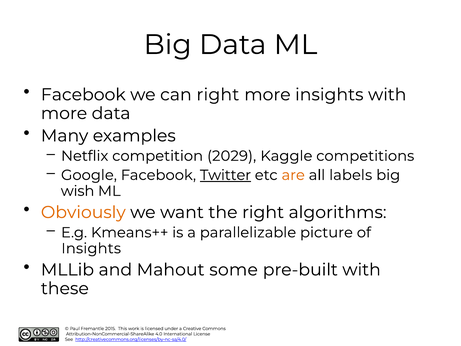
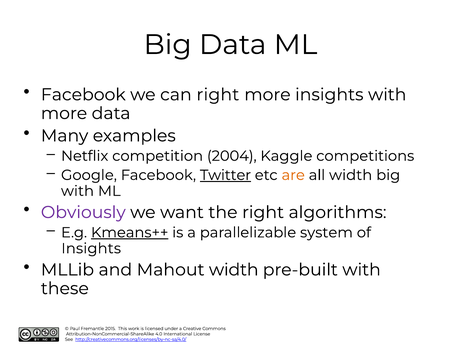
2029: 2029 -> 2004 (232, 156)
all labels: labels -> width (351, 175)
wish: wish -> with (77, 191)
Obviously colour: orange -> purple (83, 212)
Kmeans++ underline: none -> present (130, 232)
picture: picture -> system (326, 232)
Mahout some: some -> width (234, 270)
